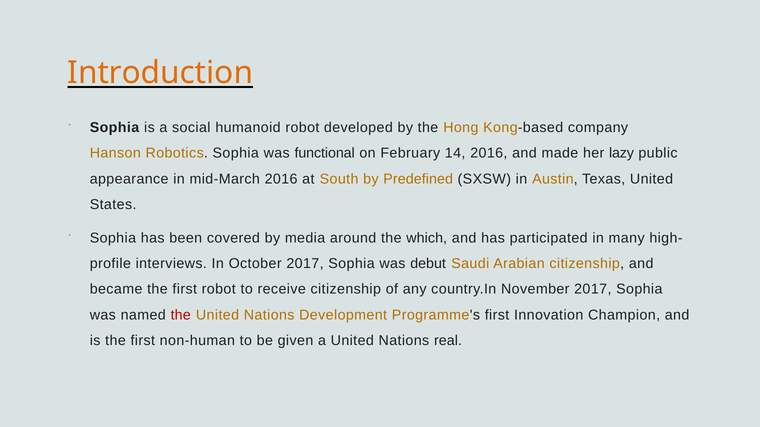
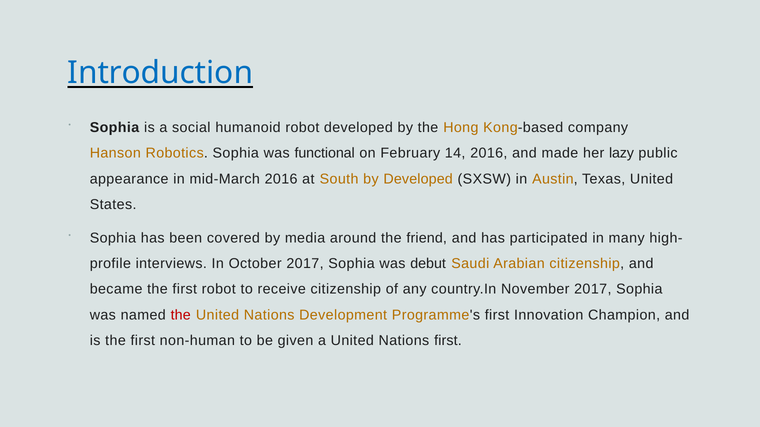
Introduction colour: orange -> blue (160, 73)
by Predefined: Predefined -> Developed (418, 179)
which: which -> friend (427, 238)
Nations real: real -> first (448, 341)
